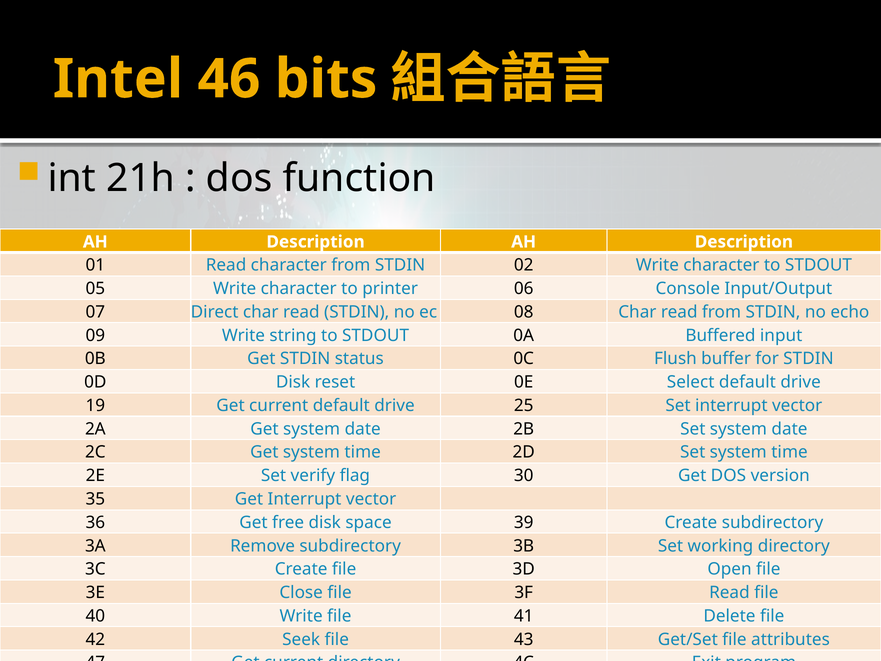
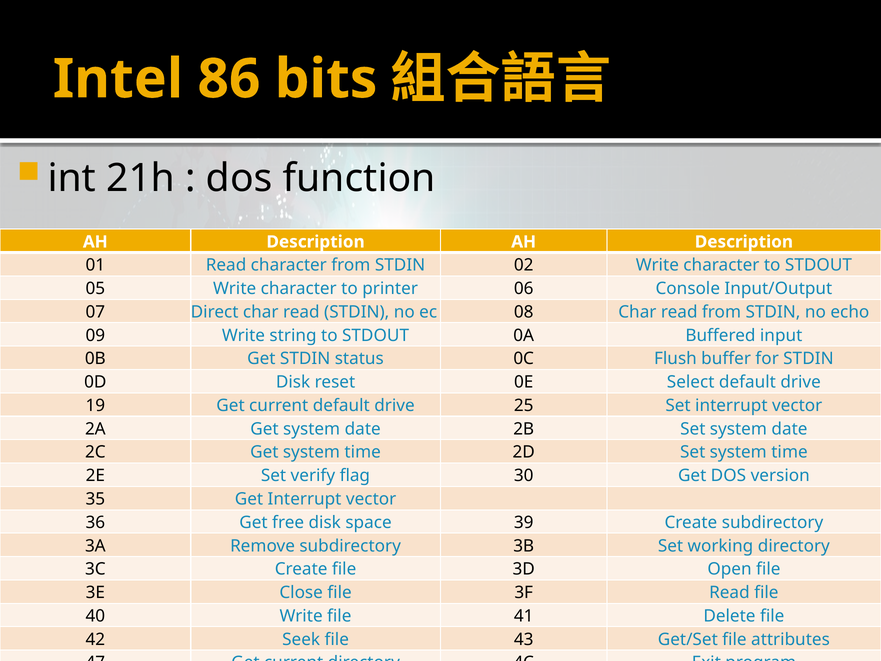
46: 46 -> 86 (229, 79)
